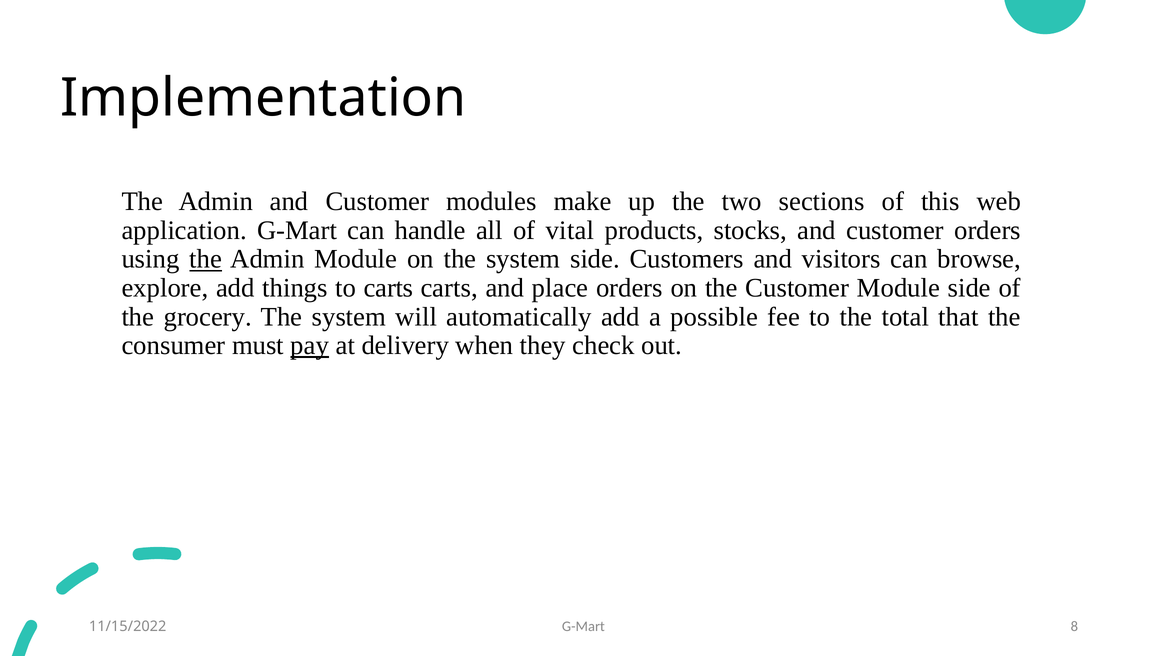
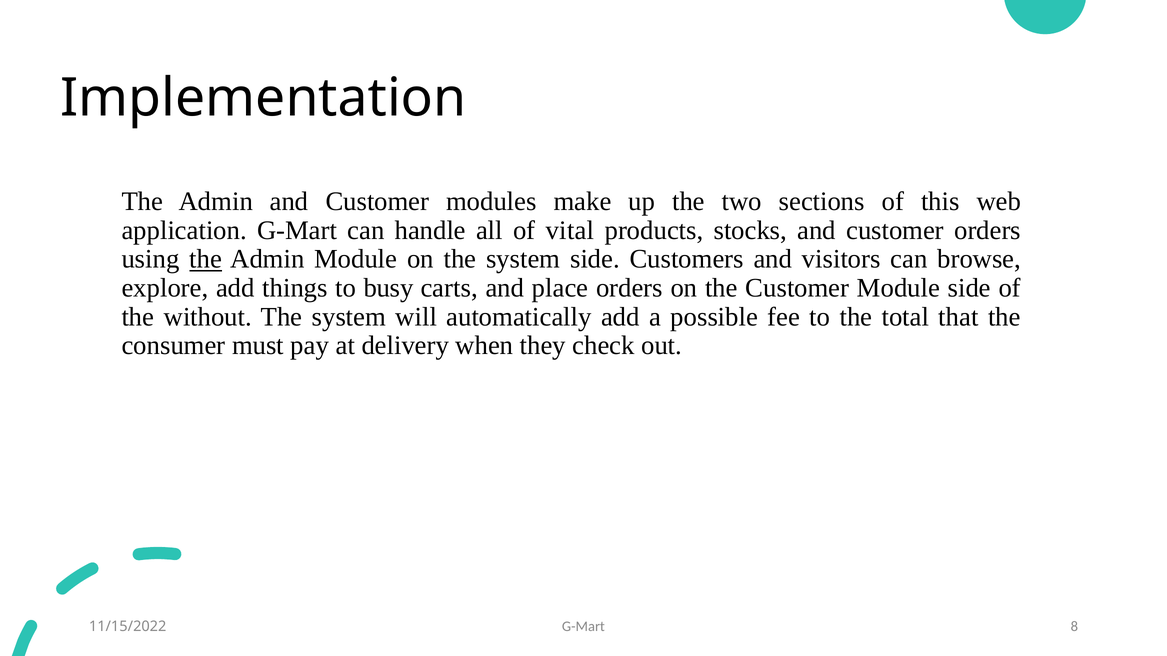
to carts: carts -> busy (389, 288)
grocery: grocery -> without (208, 317)
pay underline: present -> none (310, 346)
